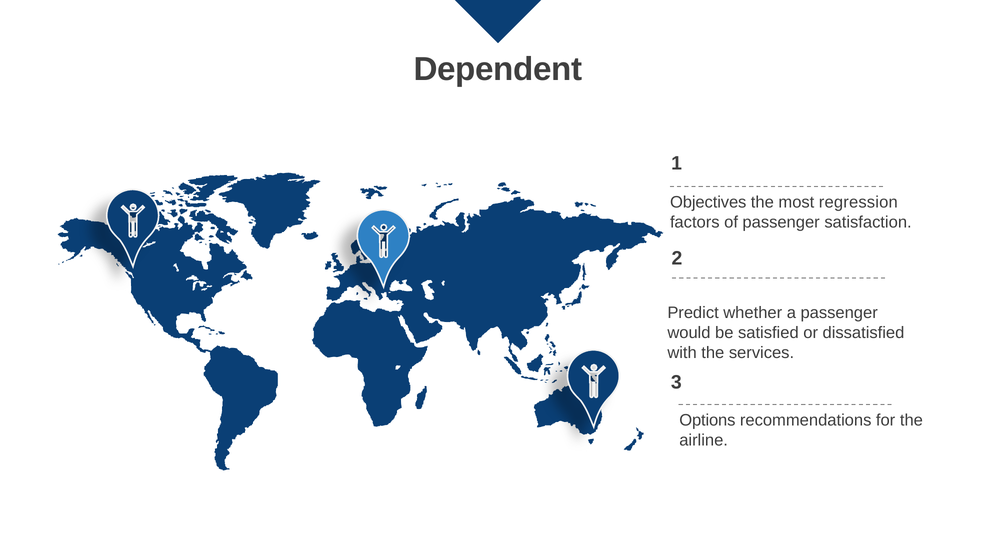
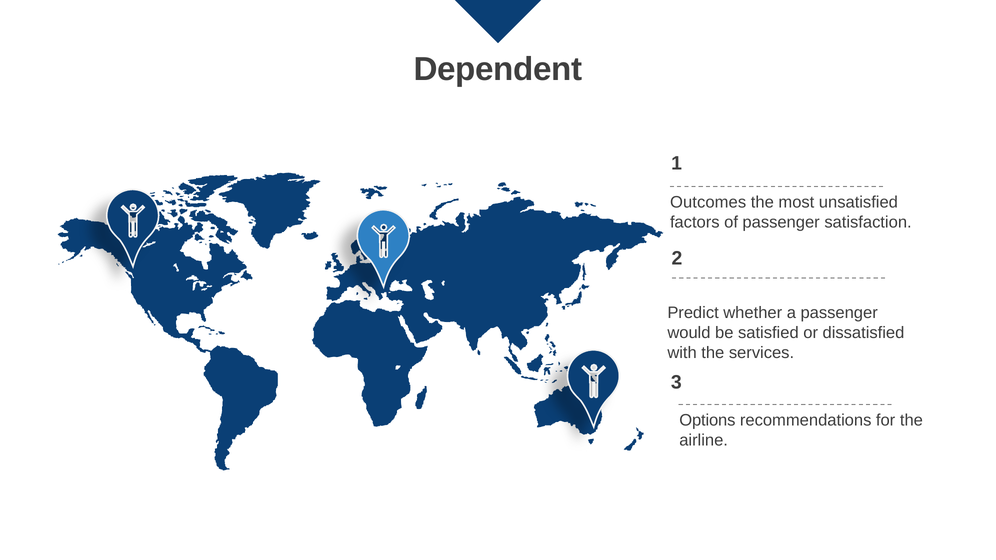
Objectives: Objectives -> Outcomes (708, 203)
regression: regression -> unsatisfied (858, 203)
